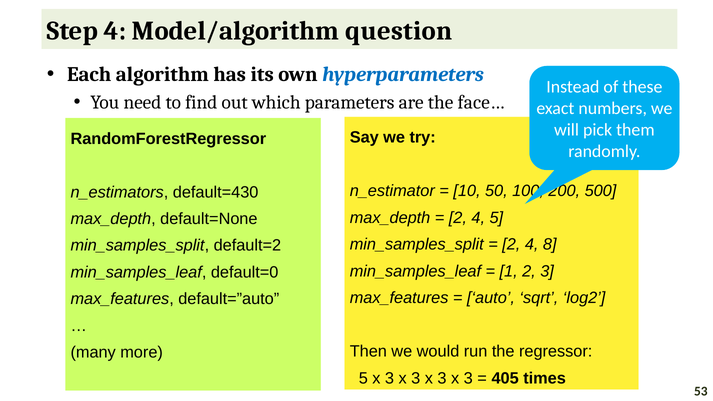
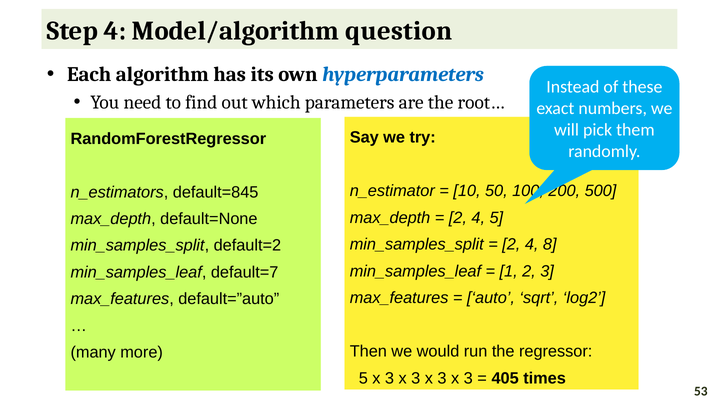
face…: face… -> root… (481, 102)
default=430: default=430 -> default=845 (216, 192)
default=0: default=0 -> default=7 (245, 272)
